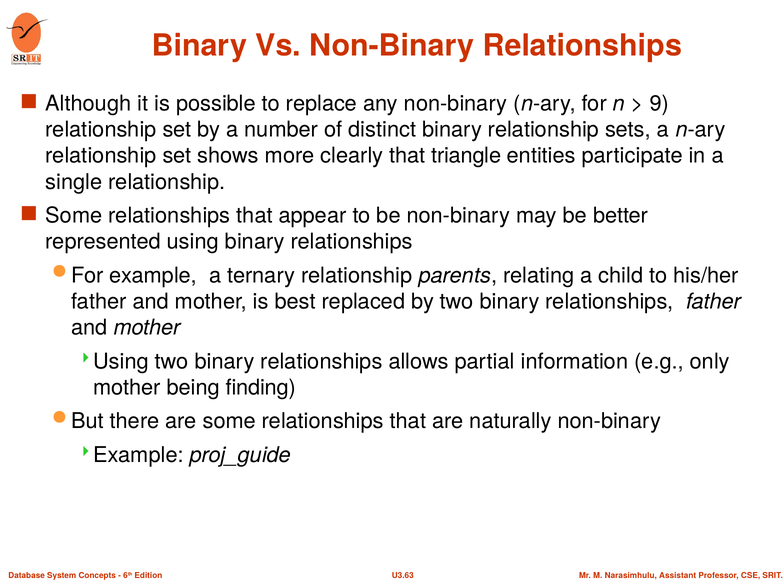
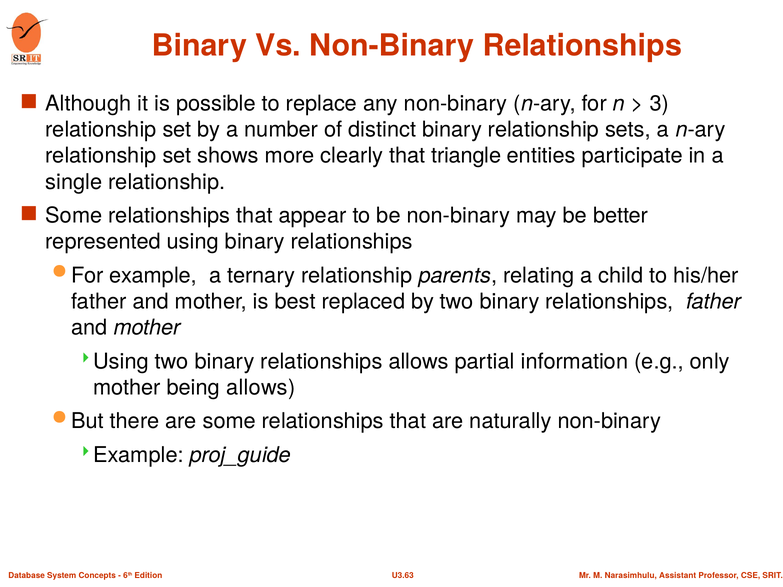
9: 9 -> 3 (659, 104)
being finding: finding -> allows (261, 388)
